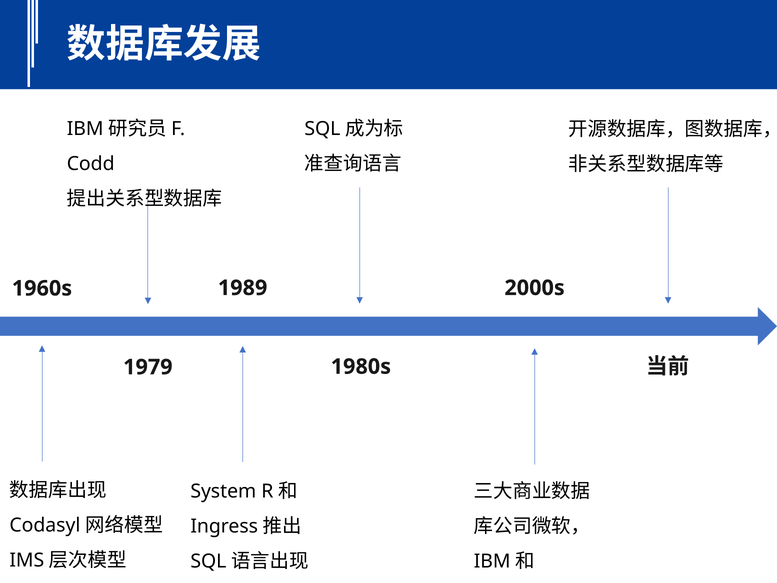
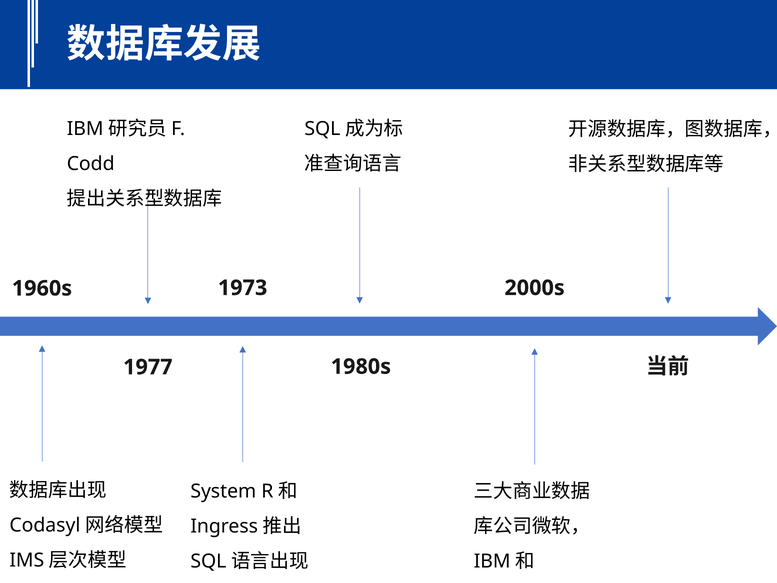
1989: 1989 -> 1973 (243, 288)
1979: 1979 -> 1977 (148, 367)
